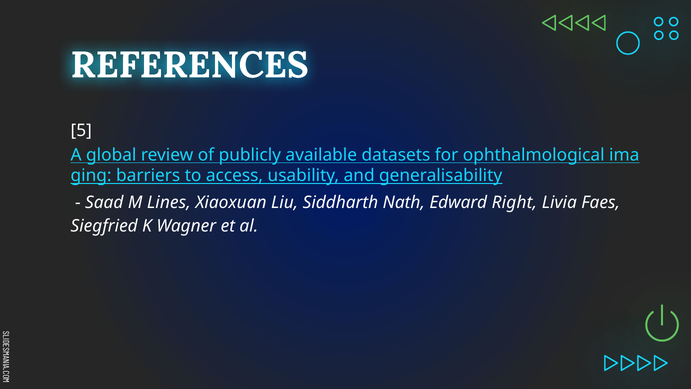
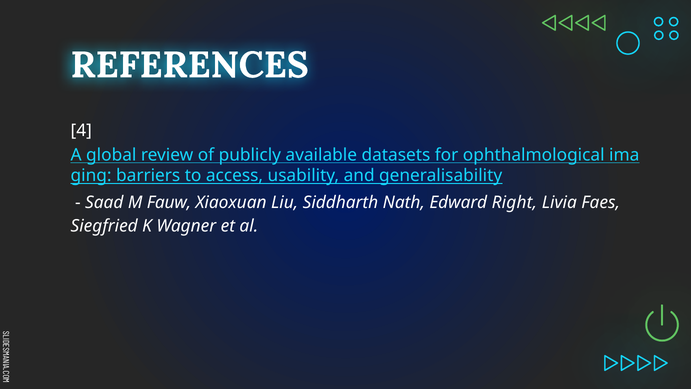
5: 5 -> 4 (81, 130)
Lines: Lines -> Fauw (169, 202)
